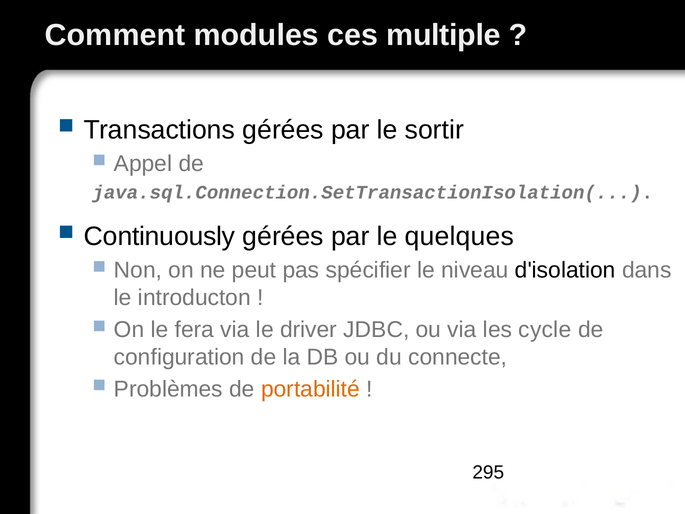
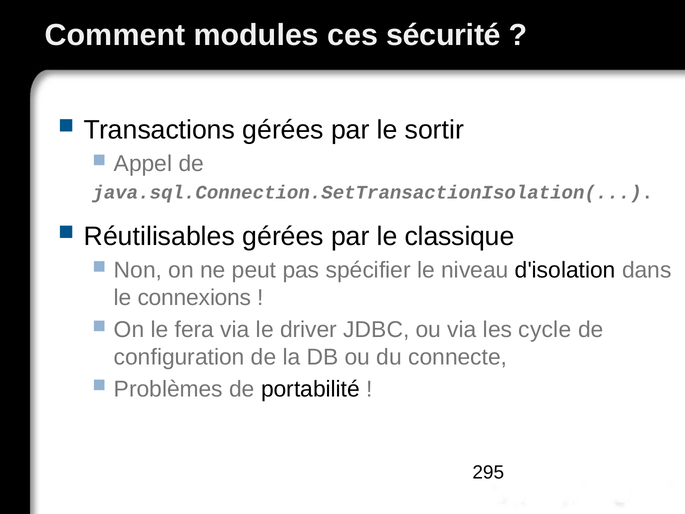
multiple: multiple -> sécurité (444, 35)
Continuously: Continuously -> Réutilisables (159, 236)
quelques: quelques -> classique (460, 236)
introducton: introducton -> connexions (194, 298)
portabilité colour: orange -> black (310, 389)
